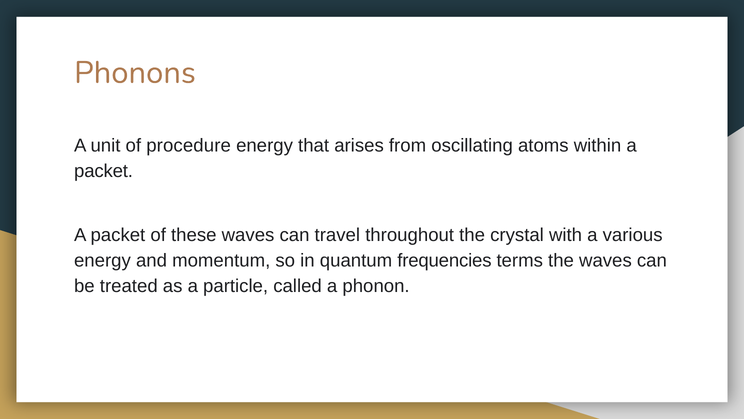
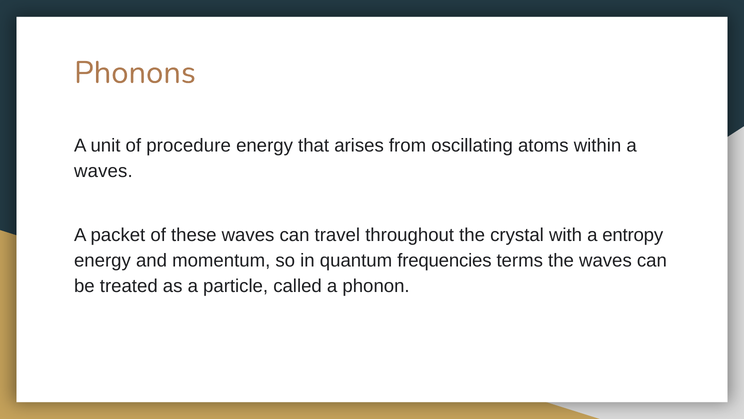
packet: packet -> waves (103, 171)
various: various -> entropy (633, 235)
